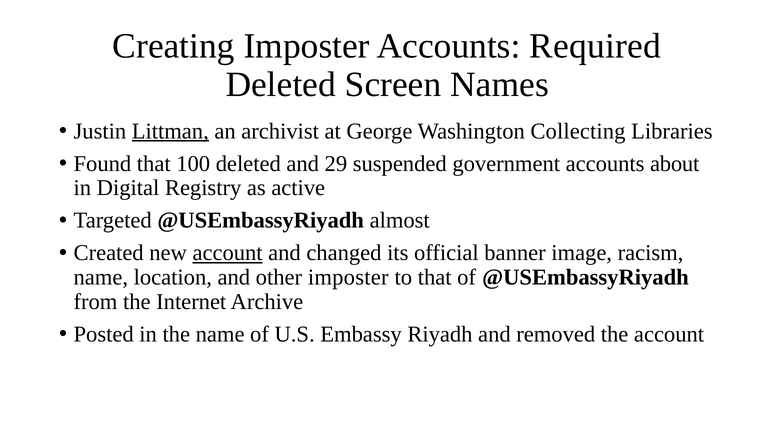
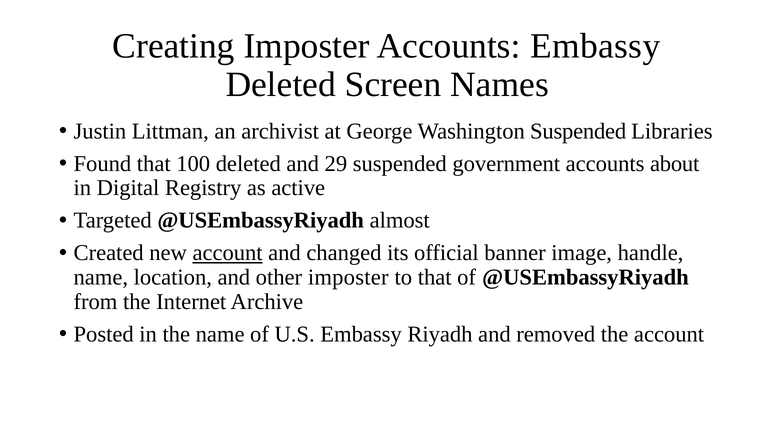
Accounts Required: Required -> Embassy (595, 46)
Littman underline: present -> none (170, 131)
Washington Collecting: Collecting -> Suspended (578, 131)
racism: racism -> handle (651, 253)
